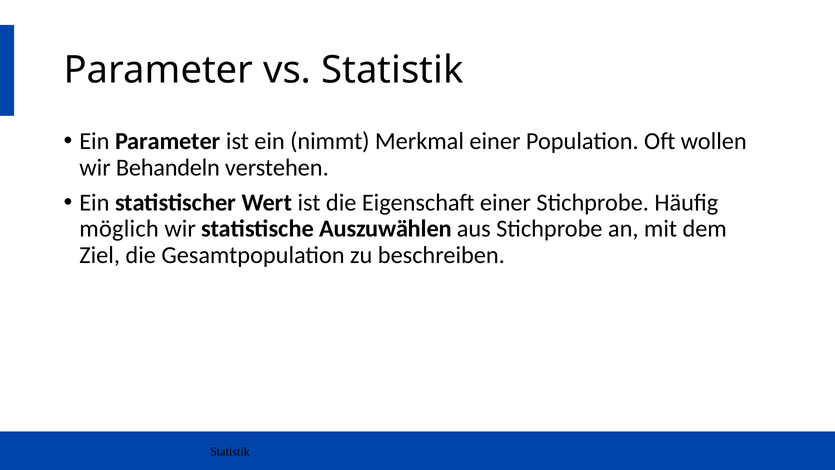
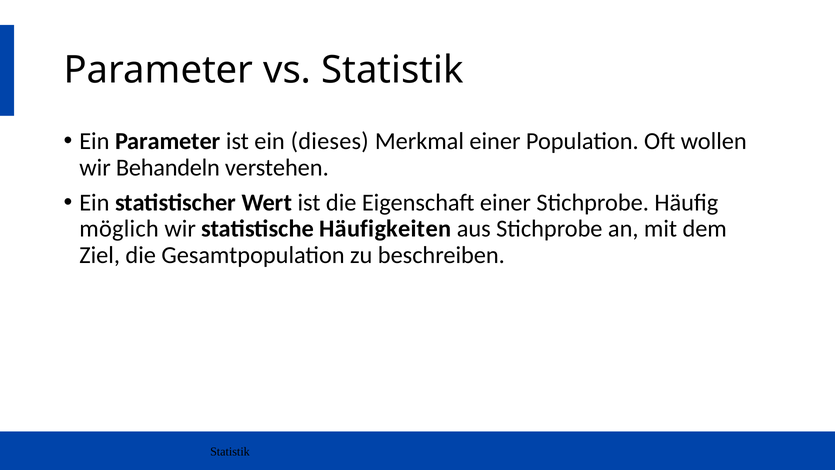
nimmt: nimmt -> dieses (330, 141)
Auszuwählen: Auszuwählen -> Häufigkeiten (385, 229)
